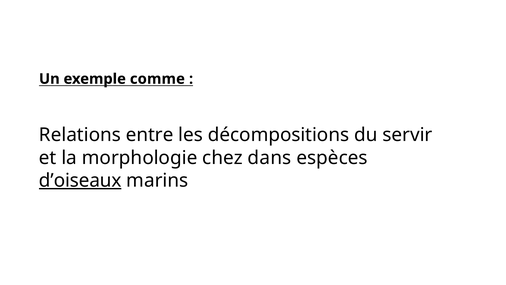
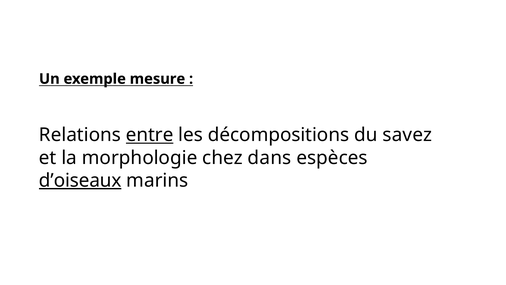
comme: comme -> mesure (157, 79)
entre underline: none -> present (150, 135)
servir: servir -> savez (407, 135)
